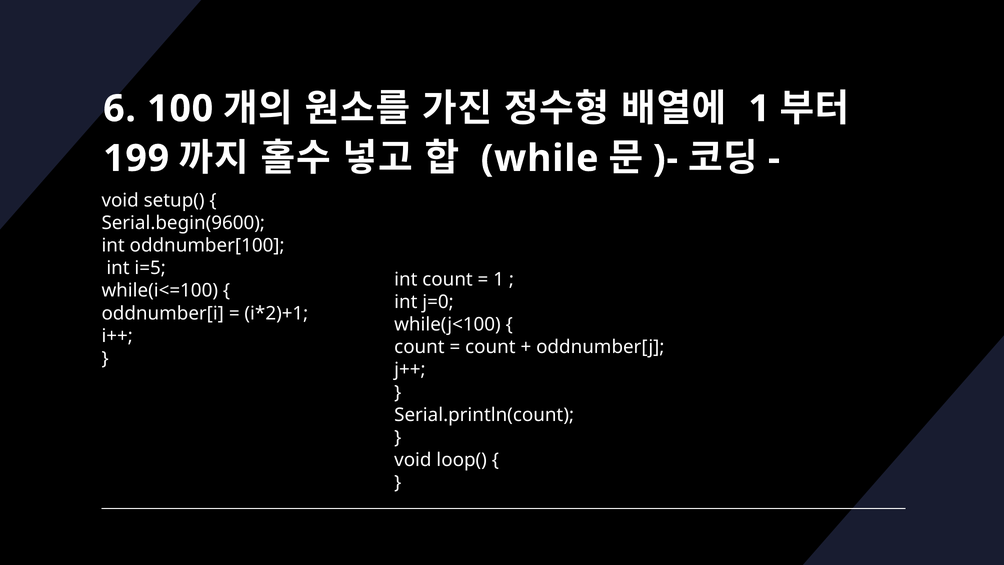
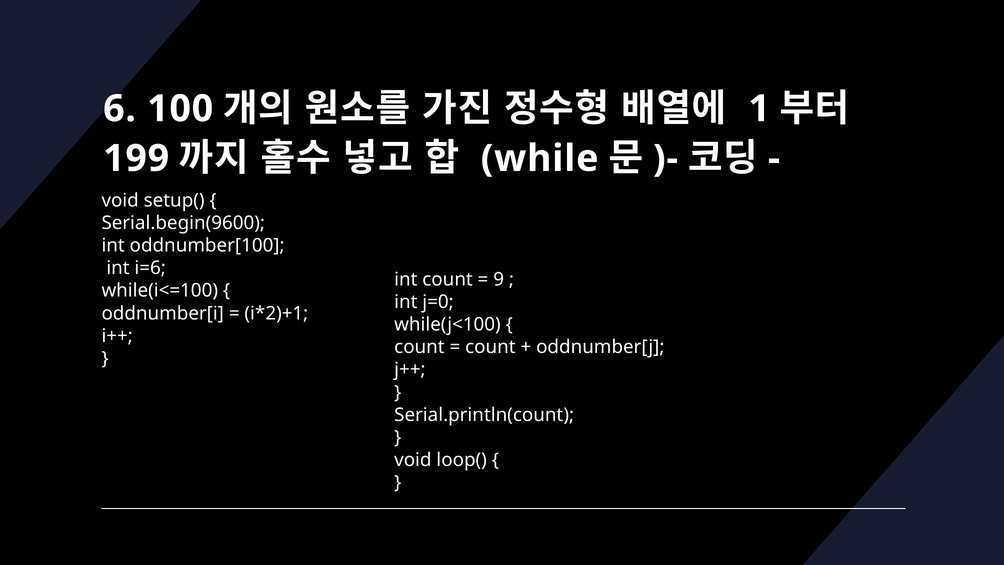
i=5: i=5 -> i=6 (150, 268)
1: 1 -> 9 (499, 279)
